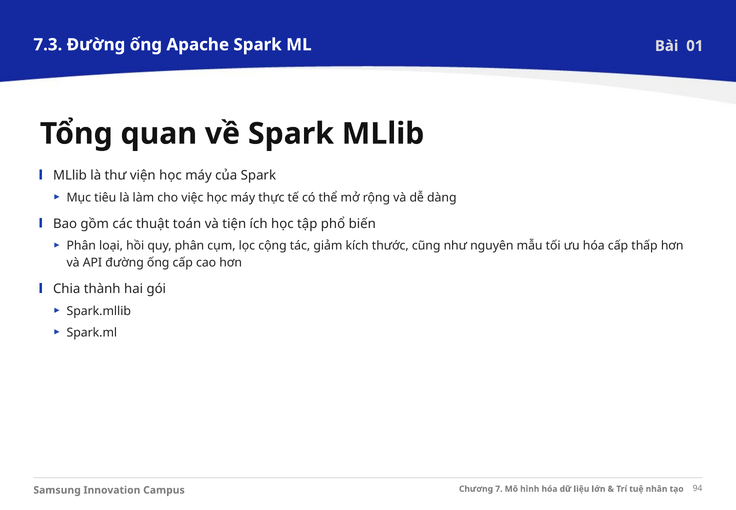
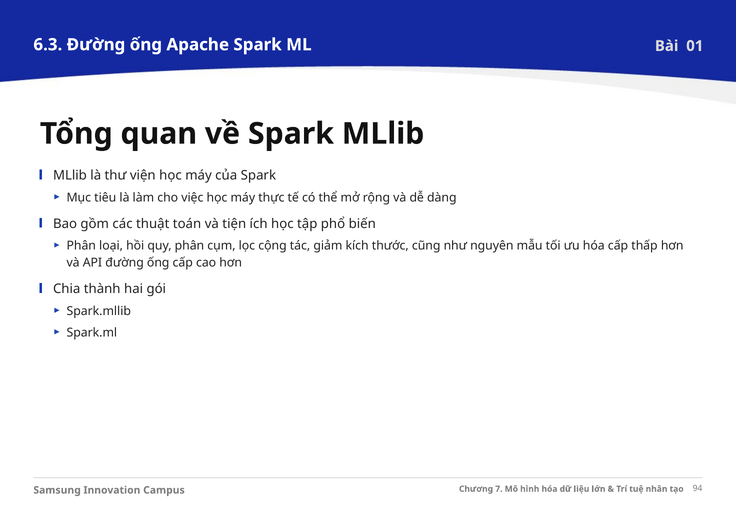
7.3: 7.3 -> 6.3 (48, 45)
